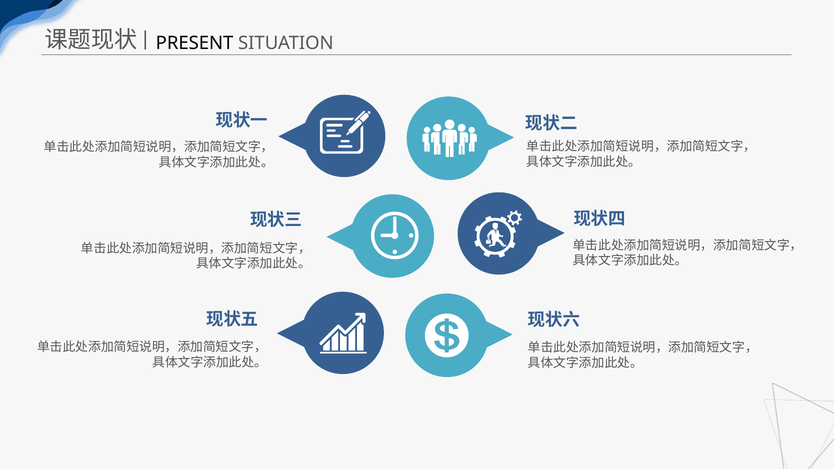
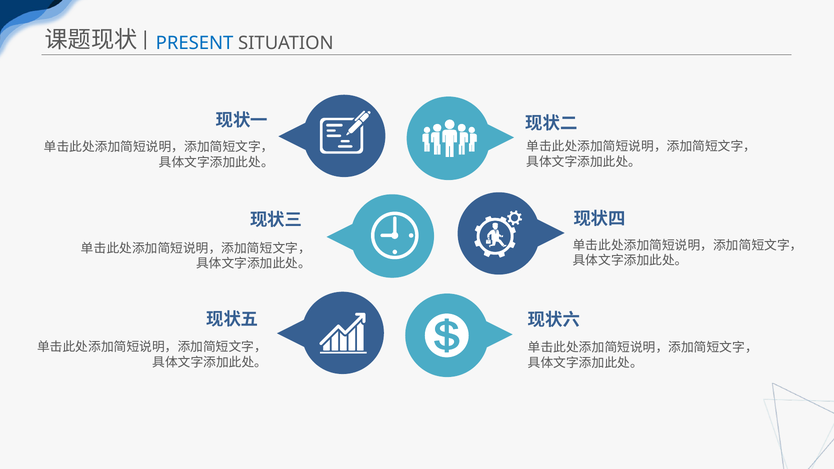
PRESENT colour: black -> blue (195, 43)
